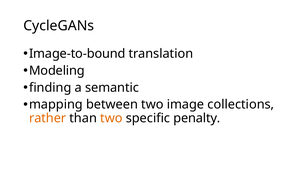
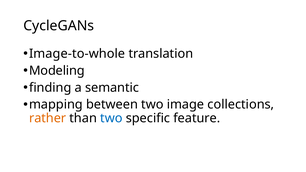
Image-to-bound: Image-to-bound -> Image-to-whole (77, 54)
two colour: orange -> blue (111, 118)
penalty: penalty -> feature (197, 118)
